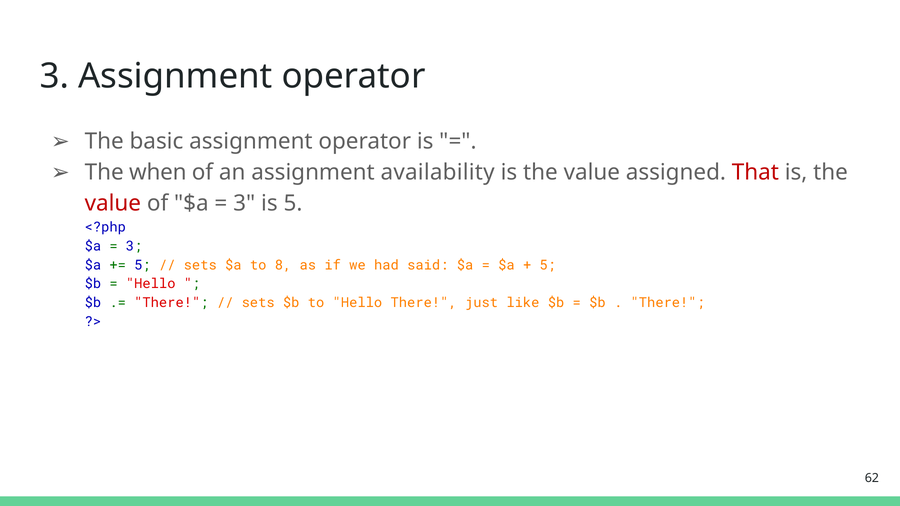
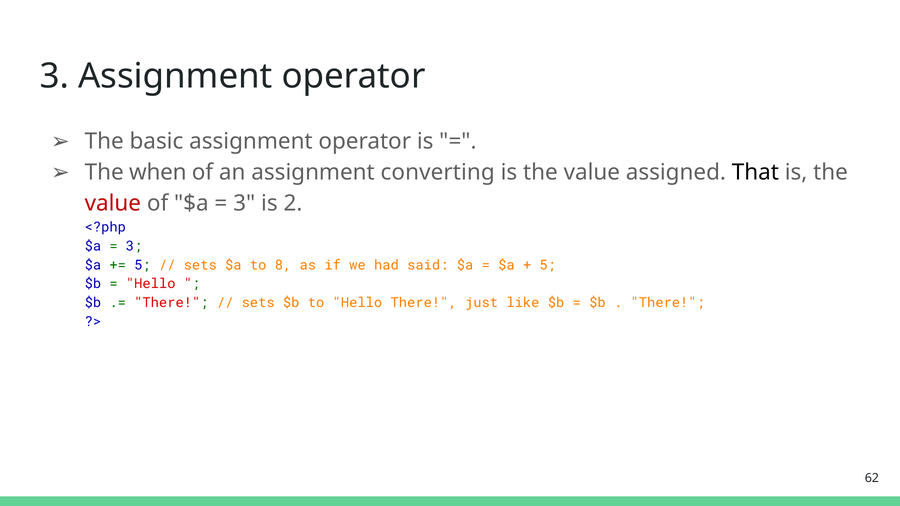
availability: availability -> converting (438, 173)
That colour: red -> black (755, 173)
is 5: 5 -> 2 (293, 204)
